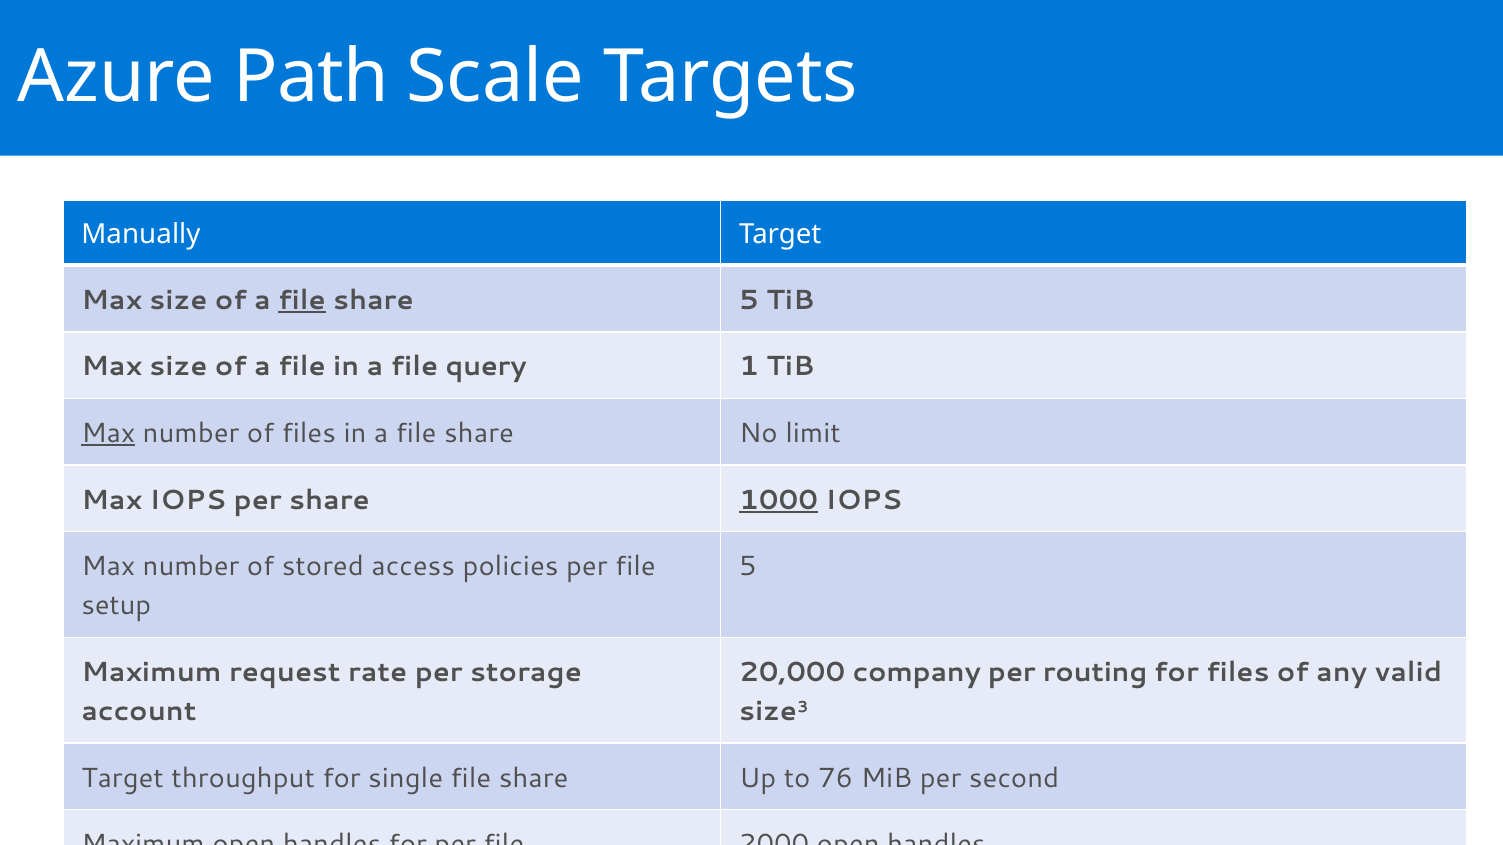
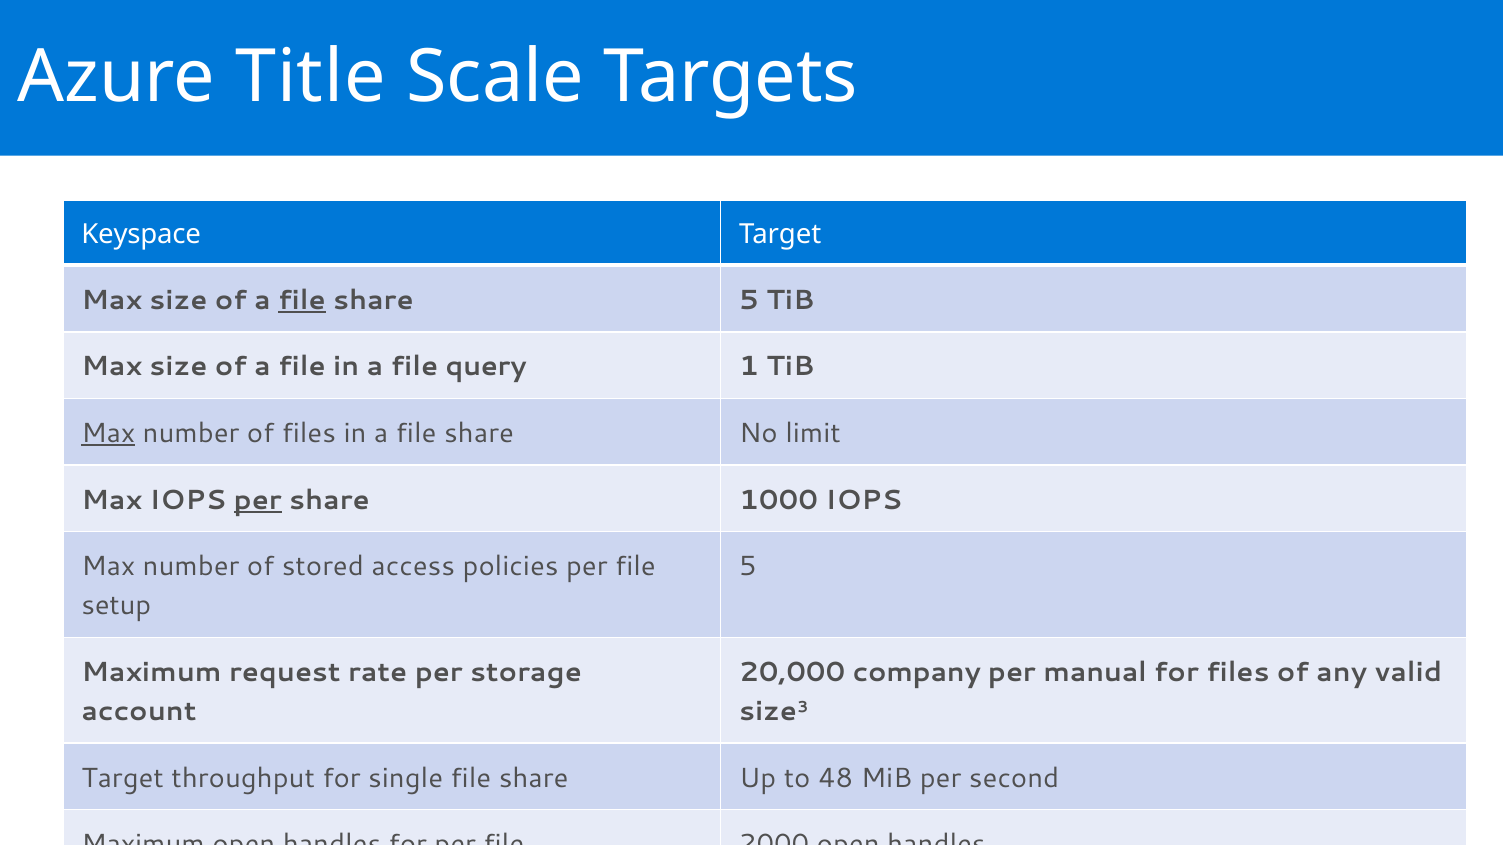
Path: Path -> Title (311, 78)
Manually: Manually -> Keyspace (141, 234)
per underline: none -> present (258, 500)
1000 underline: present -> none (779, 500)
routing: routing -> manual (1095, 673)
76: 76 -> 48 (836, 778)
